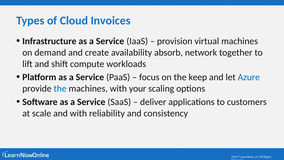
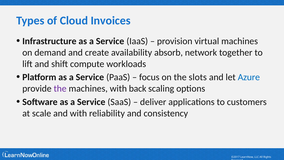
keep: keep -> slots (198, 77)
the colour: blue -> purple (60, 88)
your: your -> back (138, 88)
